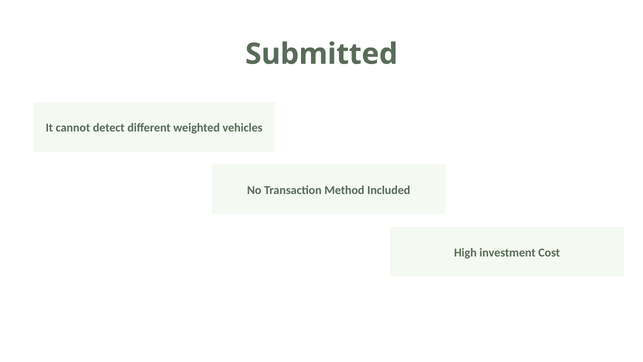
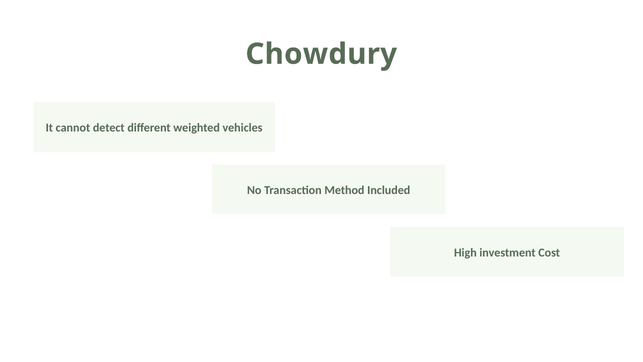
Submitted: Submitted -> Chowdury (321, 54)
